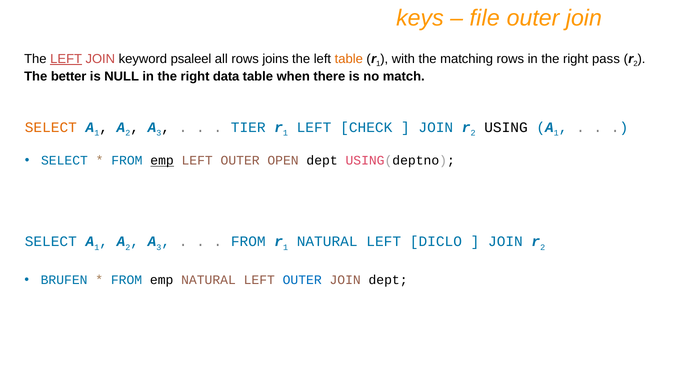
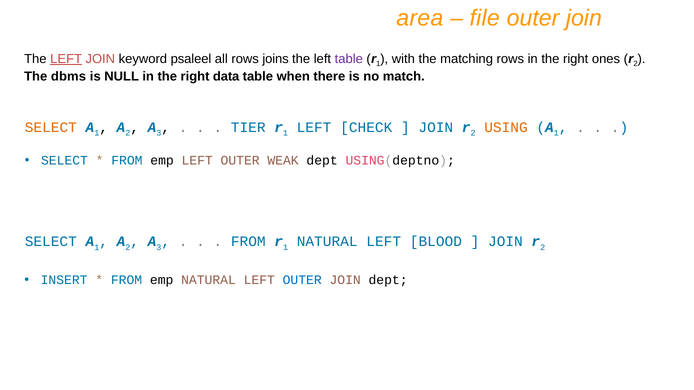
keys: keys -> area (420, 18)
table colour: orange -> purple (349, 59)
pass: pass -> ones (606, 59)
better: better -> dbms (69, 77)
USING colour: black -> orange (506, 127)
emp underline: present -> none (162, 161)
OPEN: OPEN -> WEAK (283, 161)
DICLO: DICLO -> BLOOD (436, 242)
BRUFEN: BRUFEN -> INSERT (64, 280)
